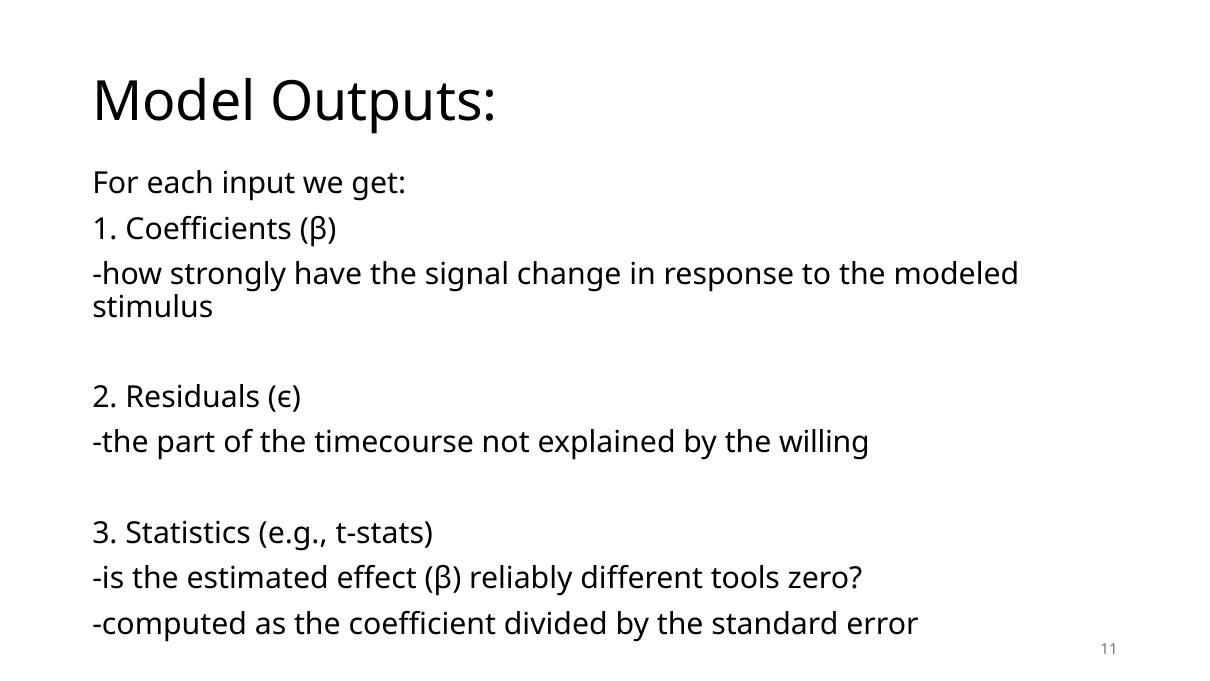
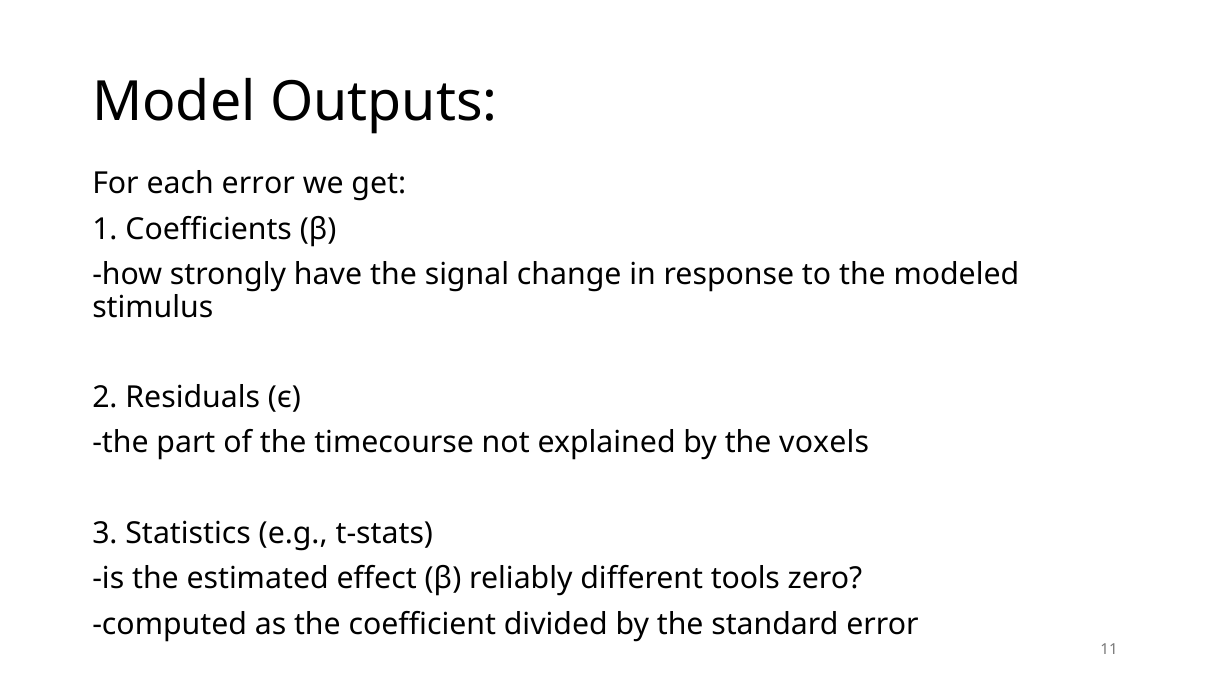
each input: input -> error (258, 184)
willing: willing -> voxels (824, 443)
